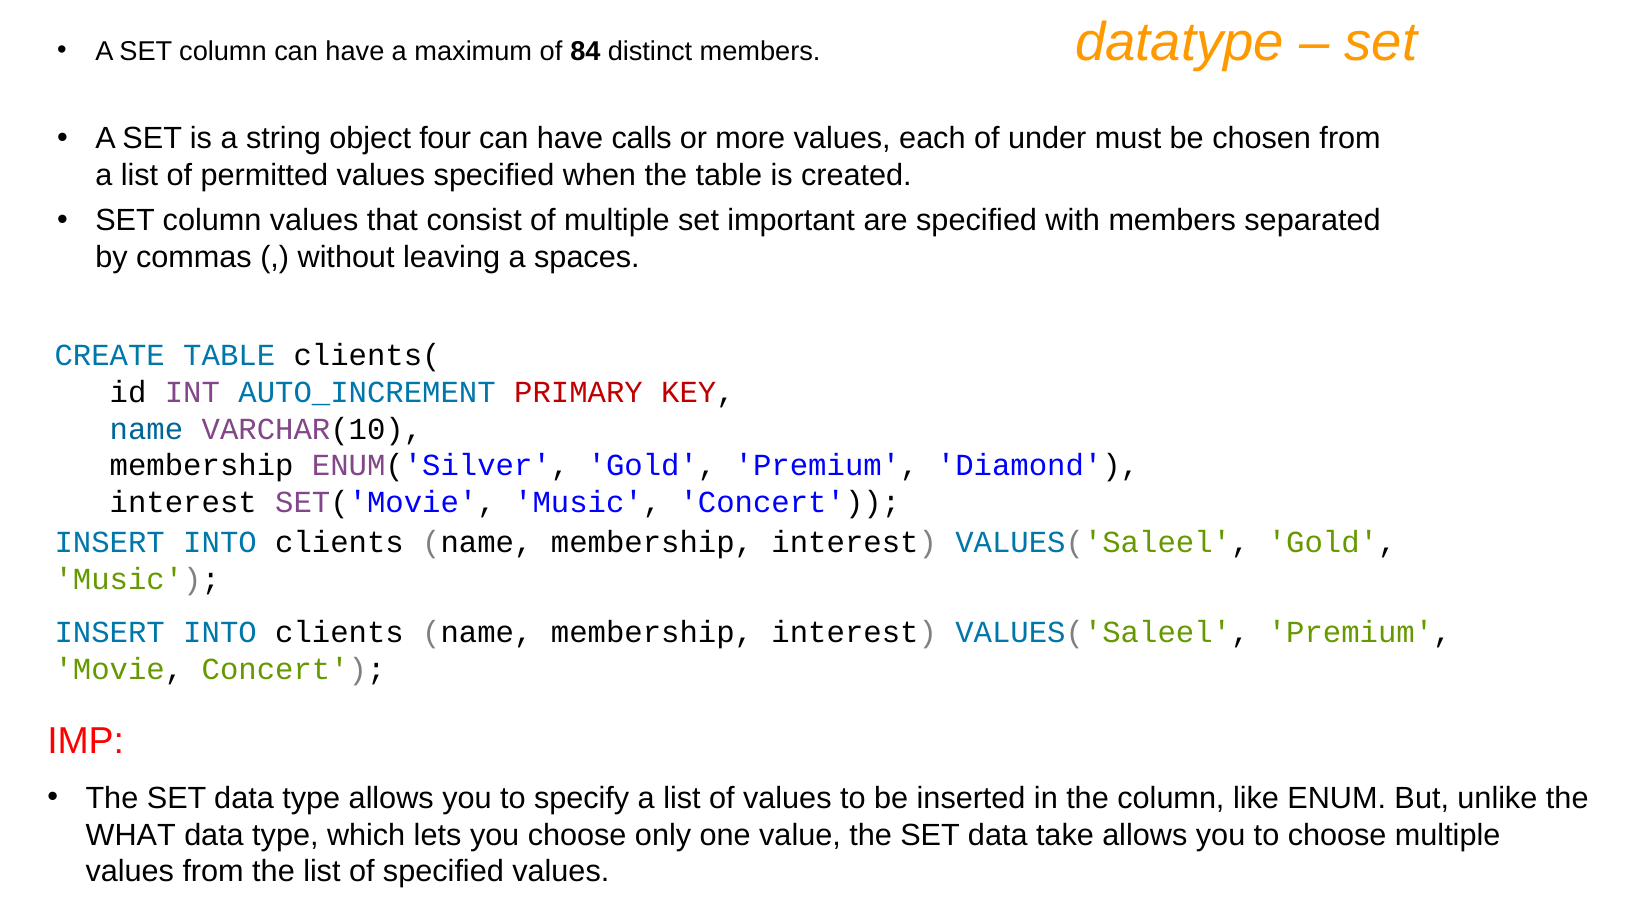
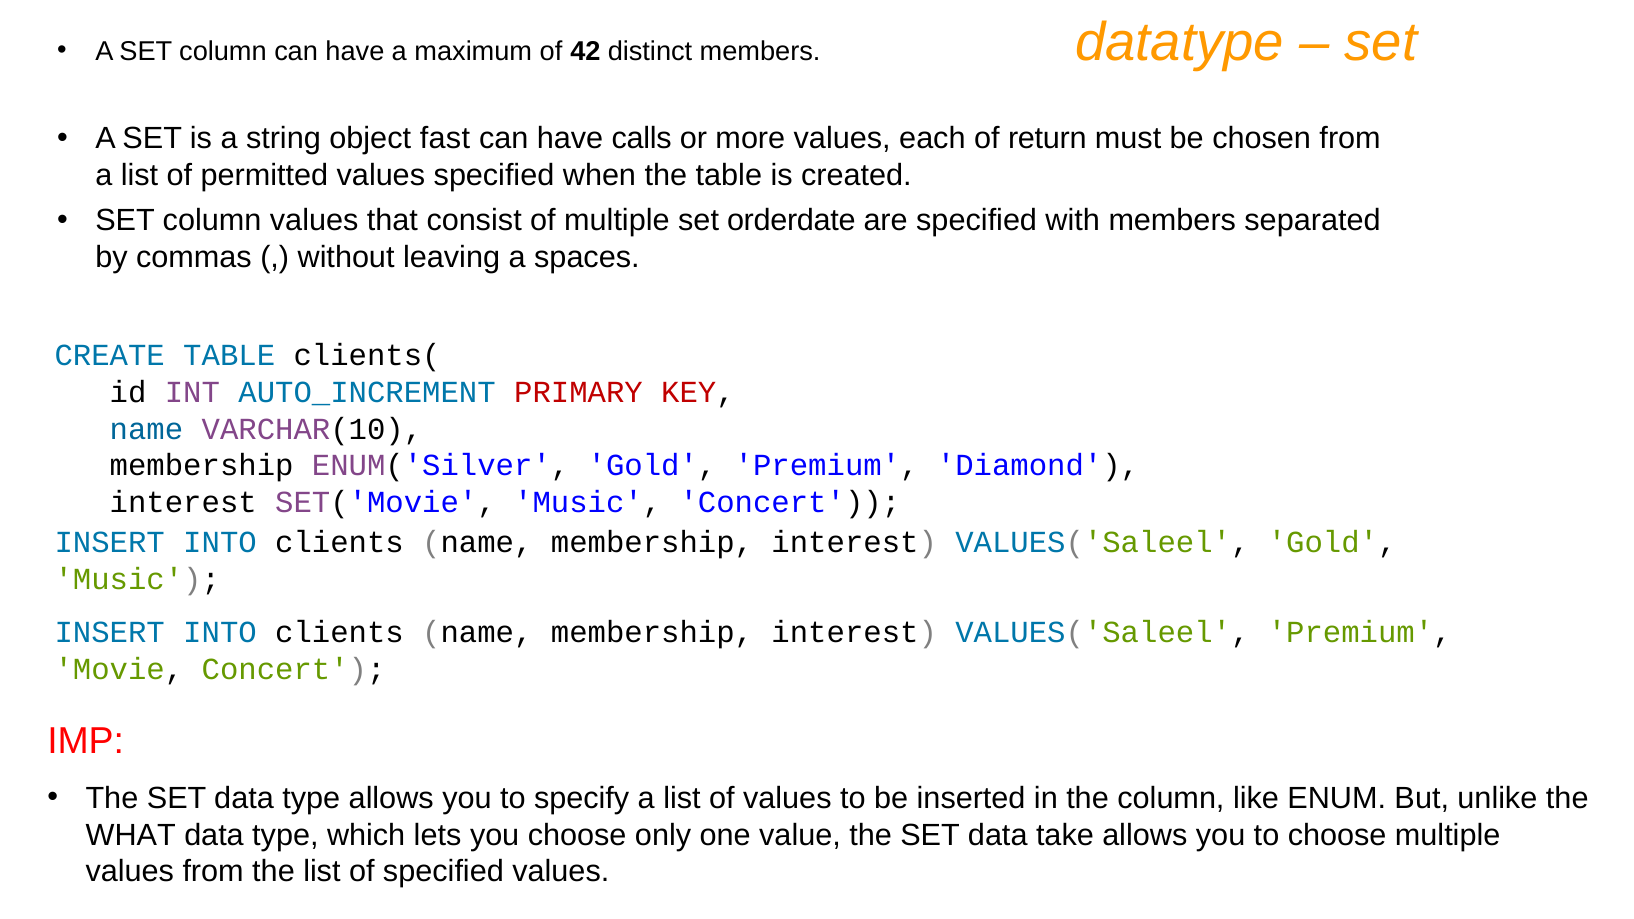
84: 84 -> 42 (585, 52)
four: four -> fast (445, 139)
under: under -> return (1047, 139)
important: important -> orderdate (791, 221)
